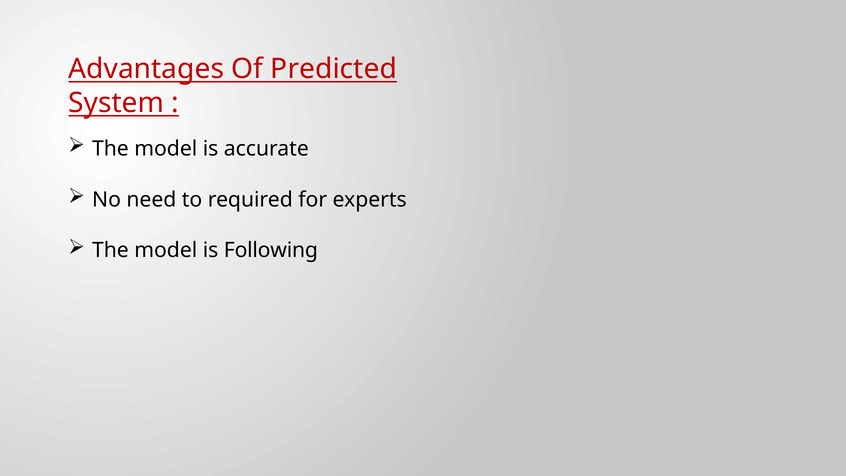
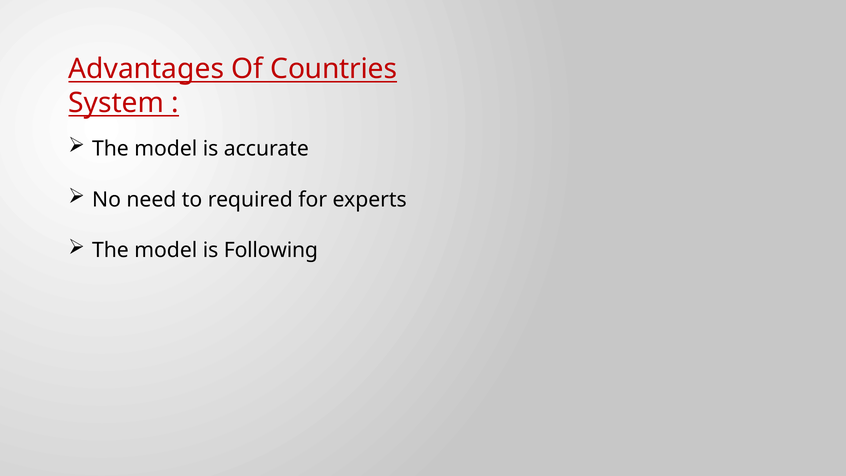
Predicted: Predicted -> Countries (334, 69)
